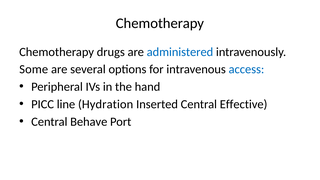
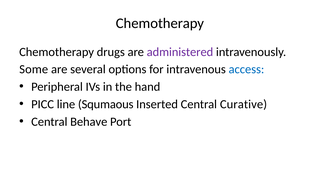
administered colour: blue -> purple (180, 52)
Hydration: Hydration -> Squmaous (106, 104)
Effective: Effective -> Curative (244, 104)
